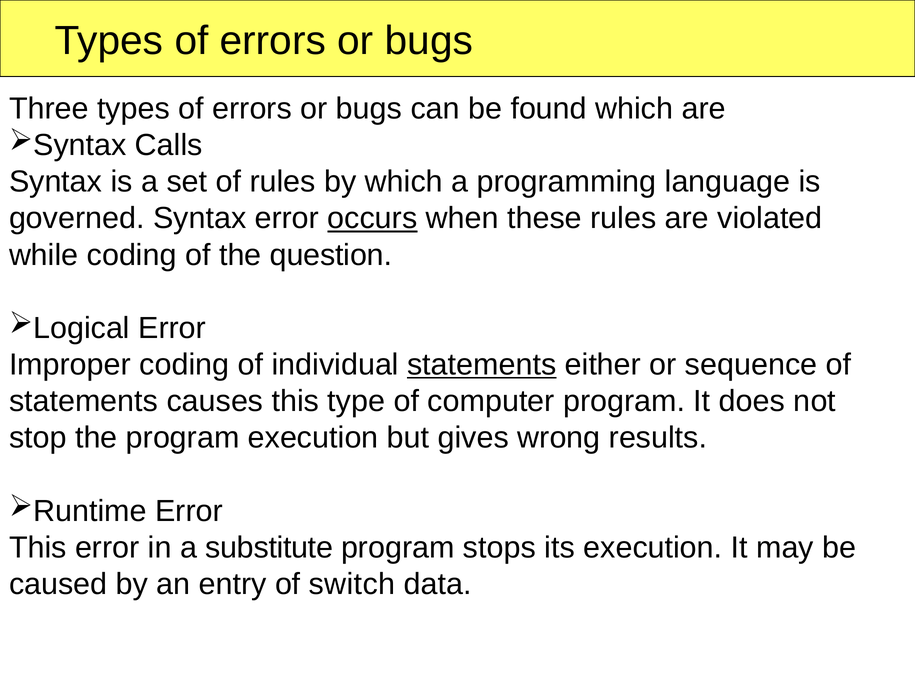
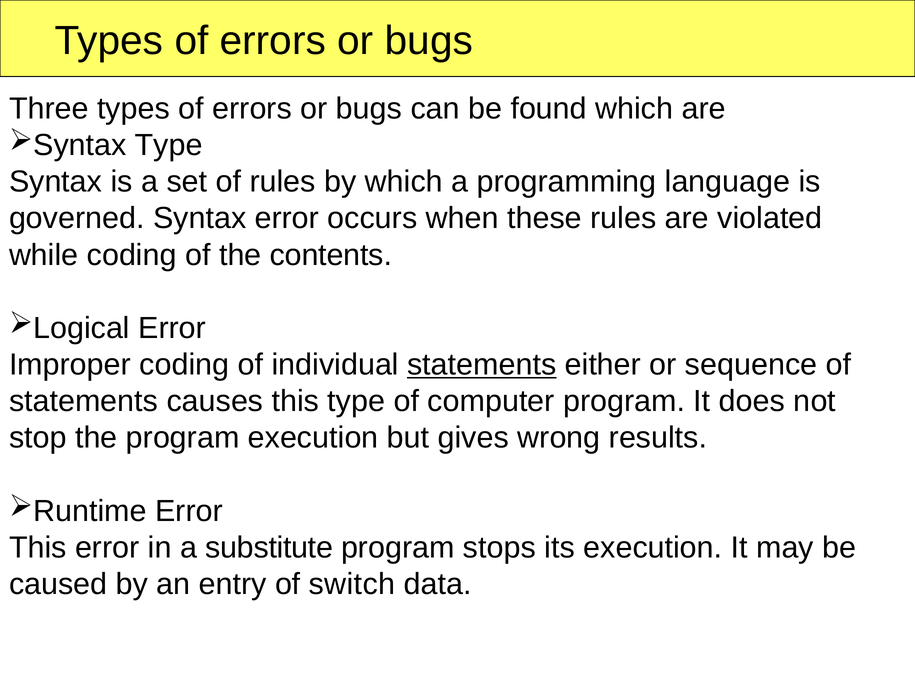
Calls: Calls -> Type (169, 145)
occurs underline: present -> none (372, 218)
question: question -> contents (331, 255)
